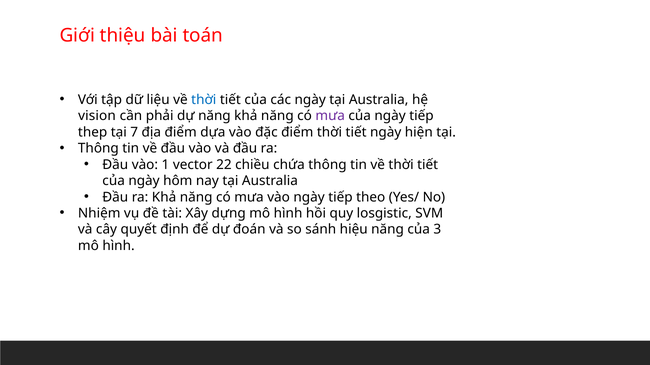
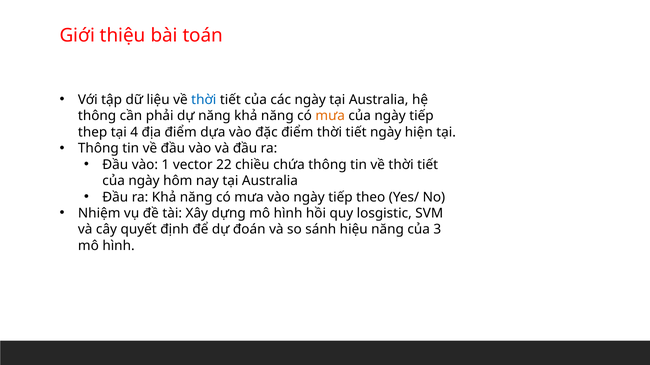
vision: vision -> thông (97, 116)
mưa colour: purple -> orange (330, 116)
7: 7 -> 4 (134, 132)
